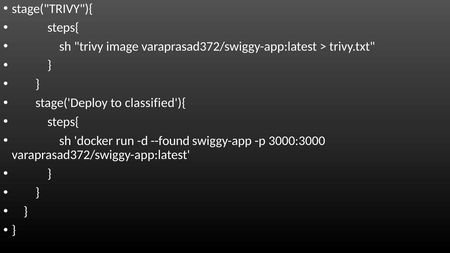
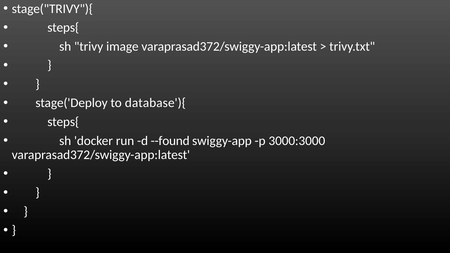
classified'){: classified'){ -> database'){ (155, 103)
